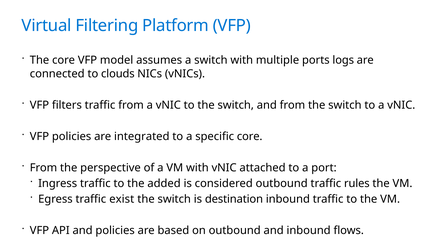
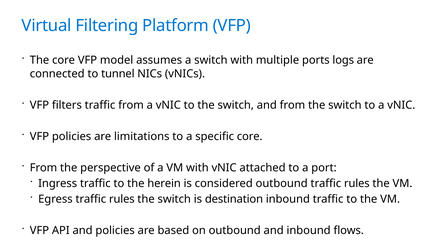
clouds: clouds -> tunnel (118, 74)
integrated: integrated -> limitations (142, 136)
added: added -> herein (164, 183)
Egress traffic exist: exist -> rules (122, 199)
